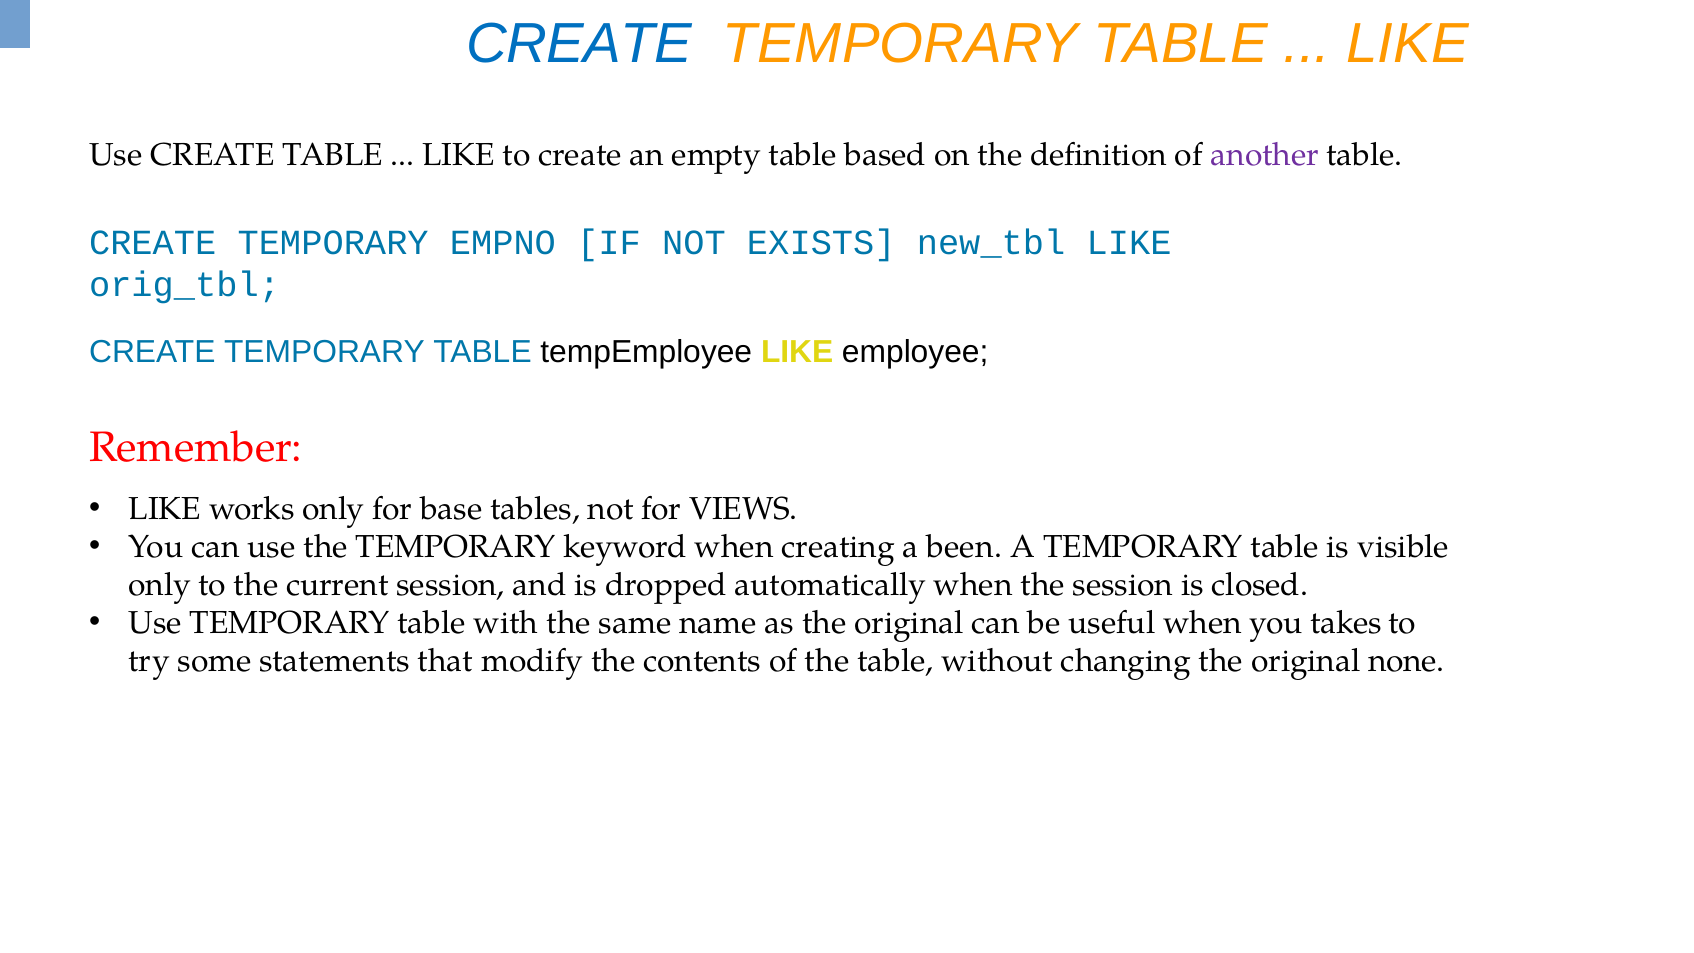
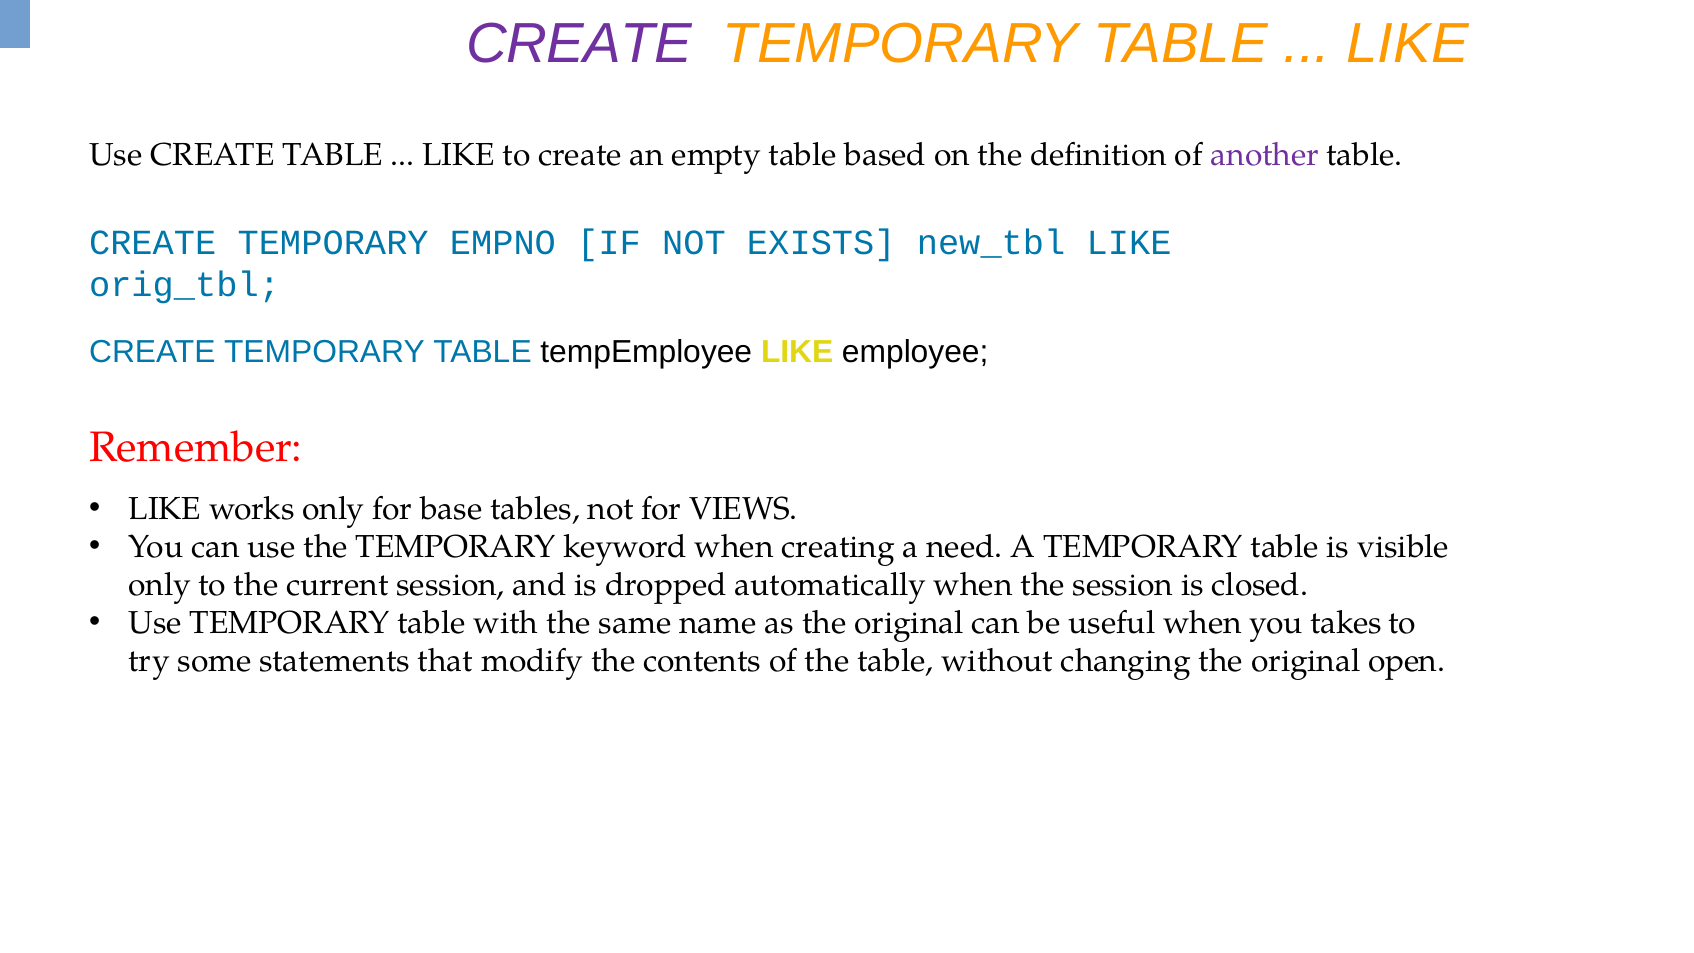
CREATE colour: blue -> purple (579, 44)
been: been -> need (965, 547)
none: none -> open (1407, 661)
